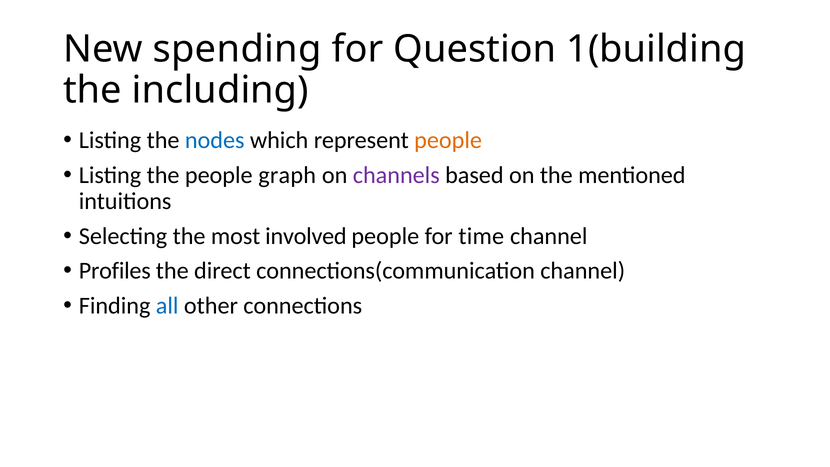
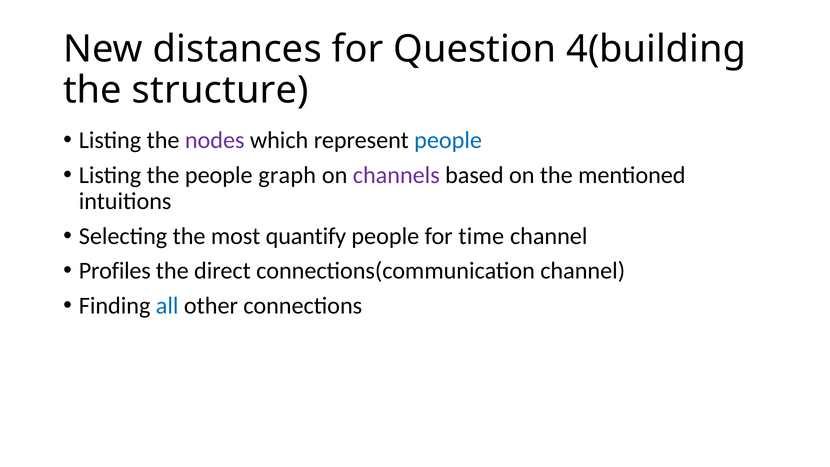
spending: spending -> distances (237, 49)
1(building: 1(building -> 4(building (656, 49)
including: including -> structure (220, 90)
nodes colour: blue -> purple (215, 140)
people colour: orange -> blue (448, 140)
involved: involved -> quantify (306, 236)
